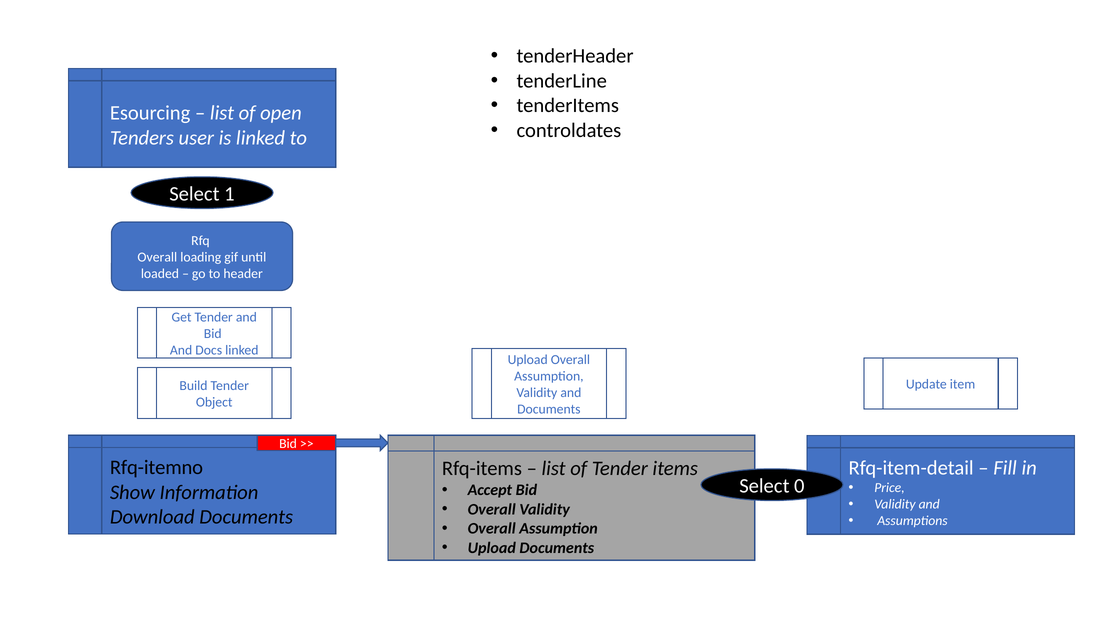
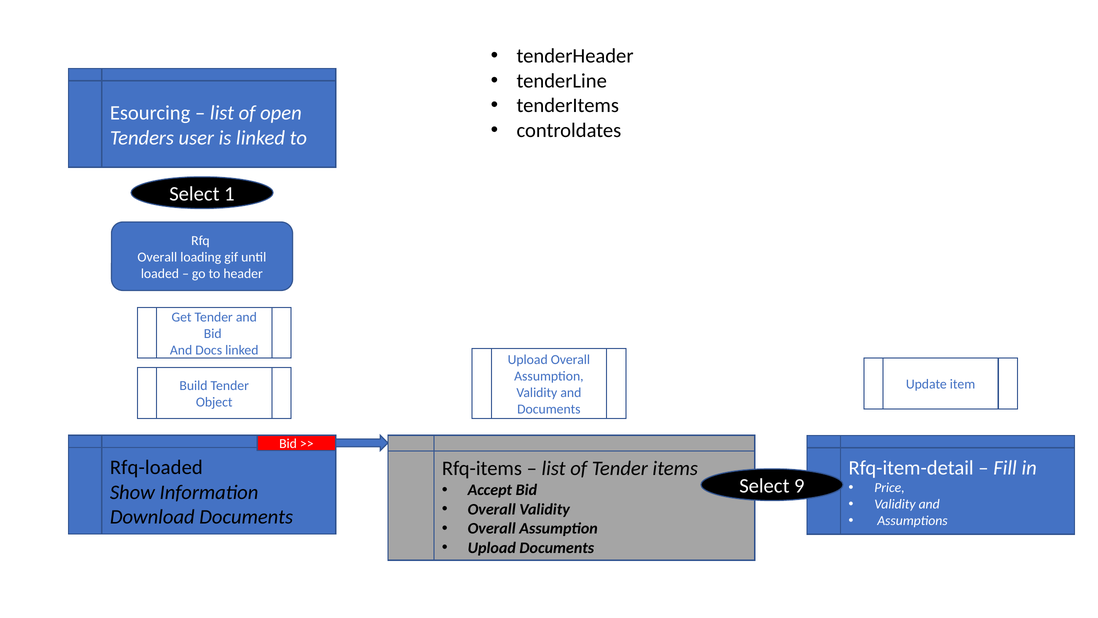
Rfq-itemno: Rfq-itemno -> Rfq-loaded (156, 467)
0: 0 -> 9 (799, 486)
